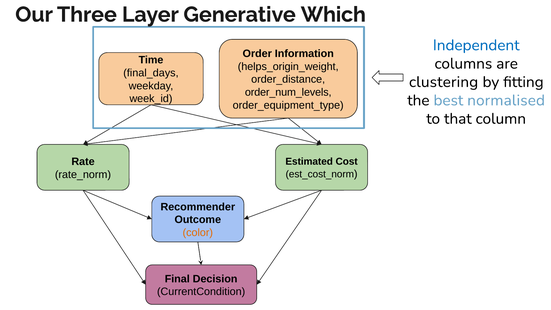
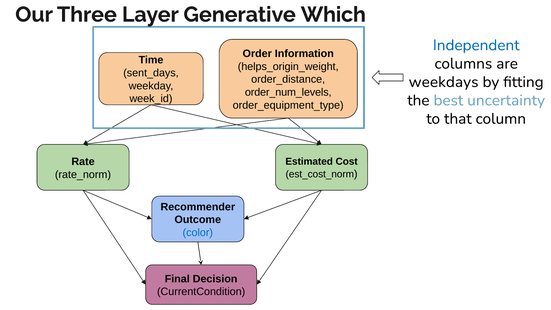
final_days: final_days -> sent_days (151, 73)
clustering: clustering -> weekdays (444, 82)
normalised: normalised -> uncertainty (506, 100)
color colour: orange -> blue (198, 233)
